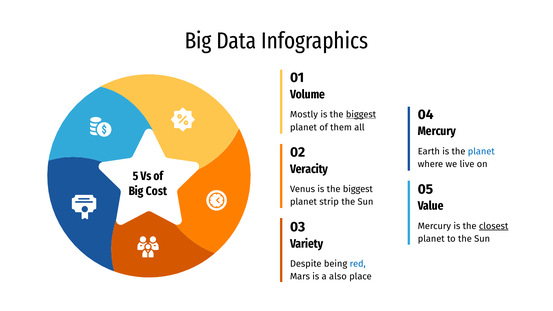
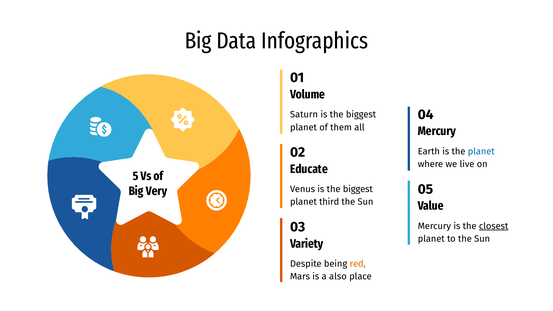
Mostly: Mostly -> Saturn (304, 115)
biggest underline: present -> none (361, 115)
Veracity: Veracity -> Educate (309, 169)
Cost: Cost -> Very (157, 191)
strip: strip -> third (329, 202)
red colour: blue -> orange (358, 264)
